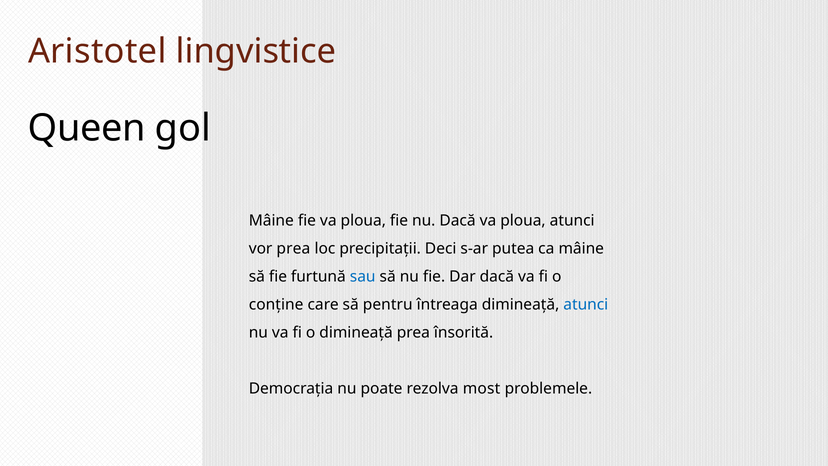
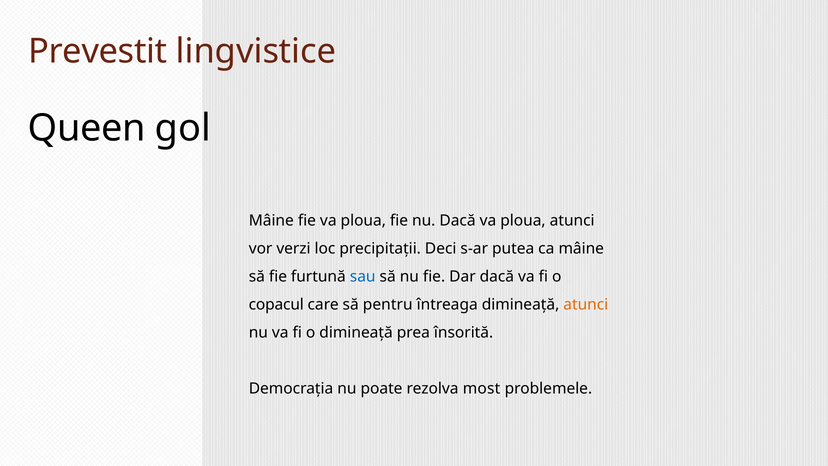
Aristotel: Aristotel -> Prevestit (98, 51)
vor prea: prea -> verzi (293, 249)
conține: conține -> copacul (276, 305)
atunci colour: blue -> orange (586, 305)
